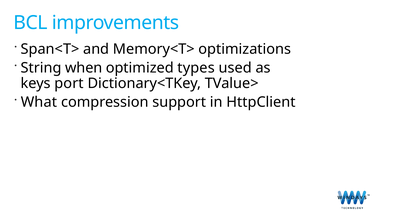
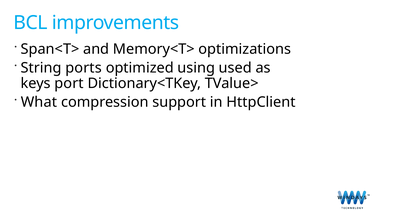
when: when -> ports (84, 68)
types: types -> using (196, 68)
